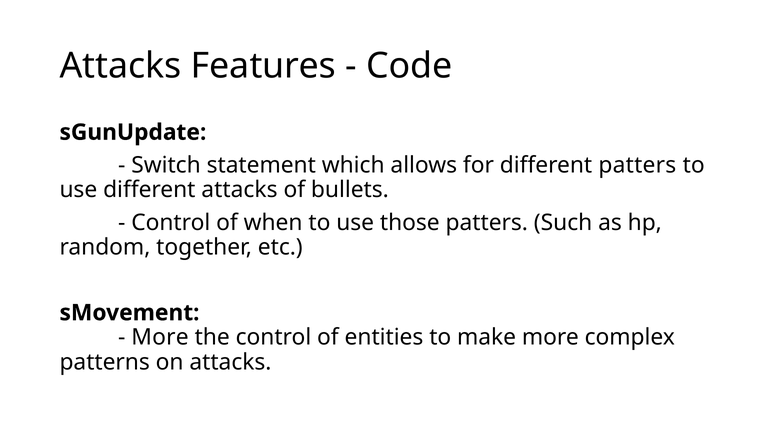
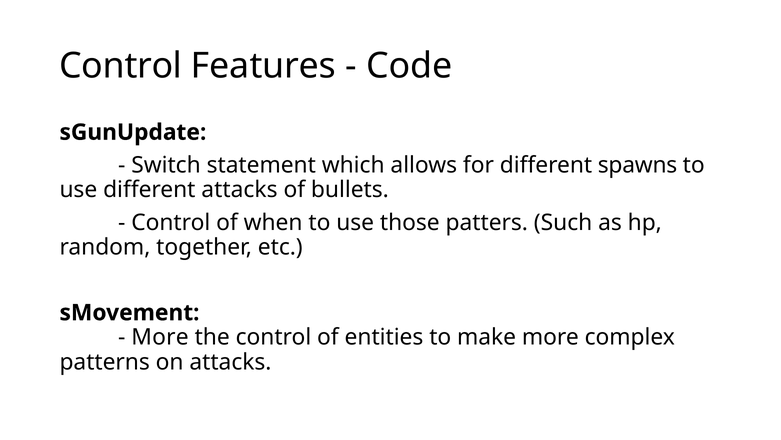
Attacks: Attacks -> Control (121, 66)
different patters: patters -> spawns (638, 165)
